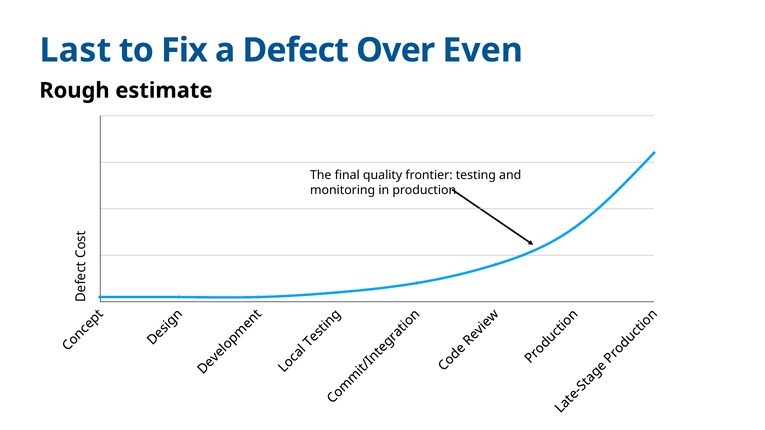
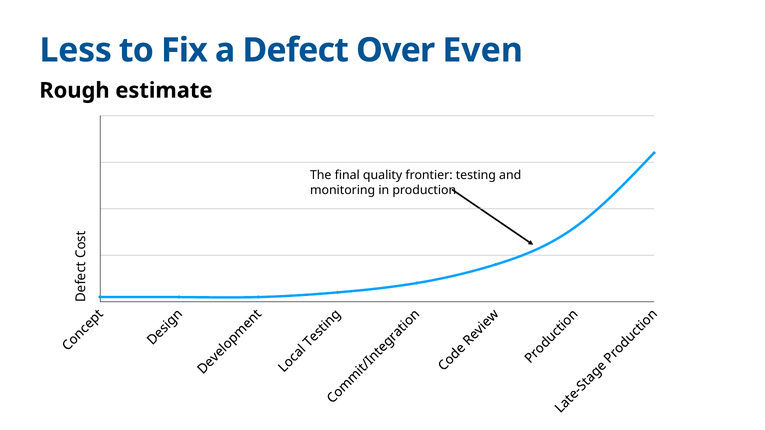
Last: Last -> Less (76, 50)
